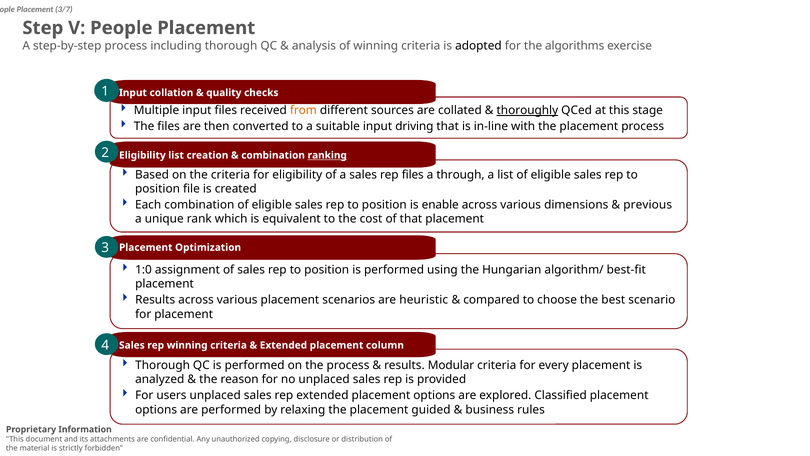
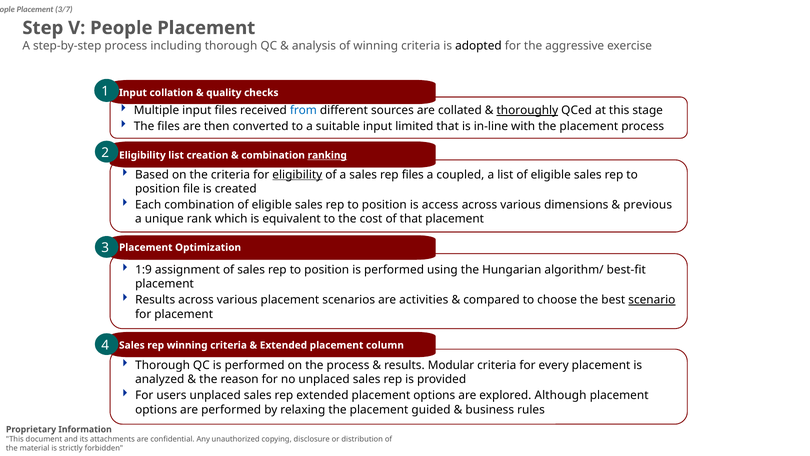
algorithms: algorithms -> aggressive (575, 46)
from colour: orange -> blue (303, 110)
driving: driving -> limited (414, 126)
eligibility underline: none -> present (297, 174)
through: through -> coupled (460, 174)
enable: enable -> access (440, 205)
1:0: 1:0 -> 1:9 (144, 270)
heuristic: heuristic -> activities (424, 300)
scenario underline: none -> present (652, 300)
Classified: Classified -> Although (561, 395)
